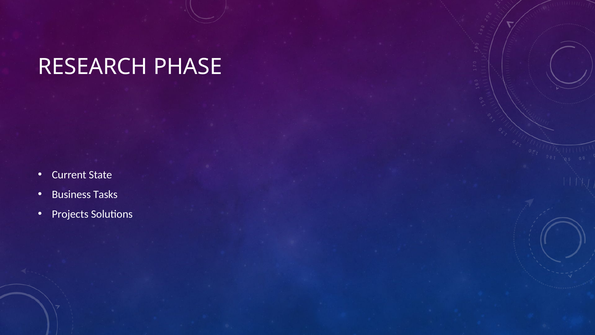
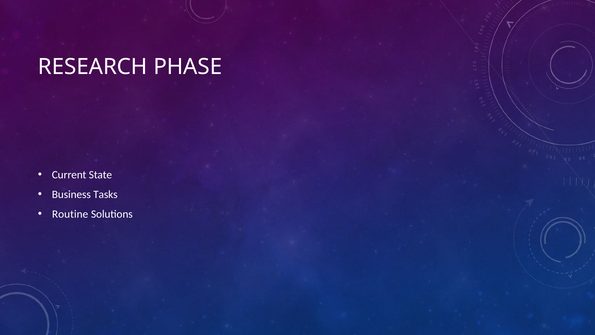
Projects: Projects -> Routine (70, 214)
